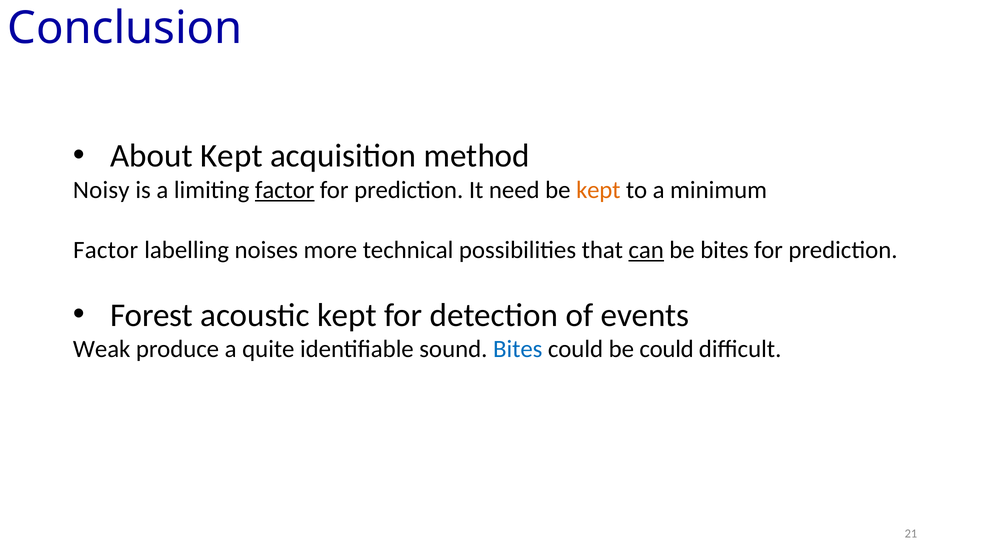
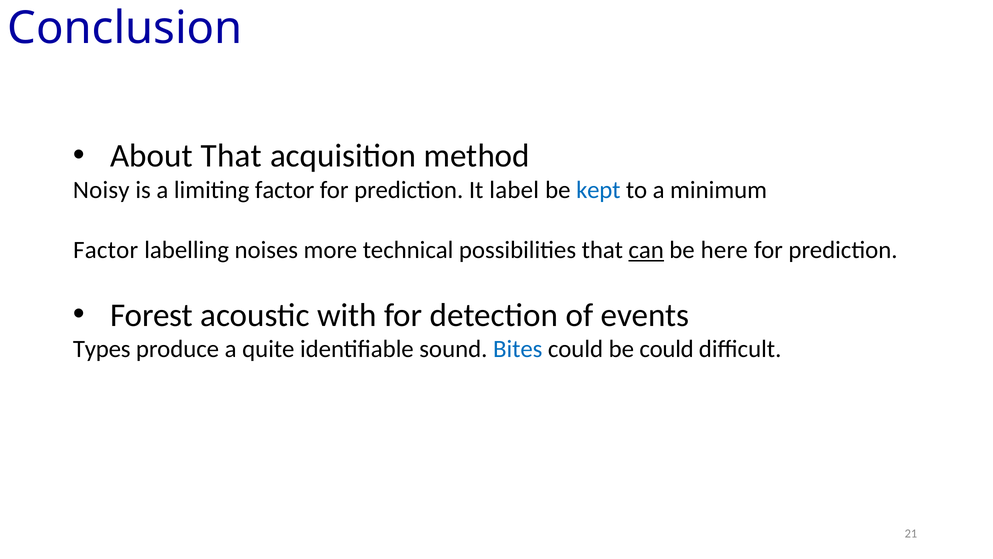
About Kept: Kept -> That (231, 156)
factor underline: present -> none (285, 190)
need: need -> label (514, 190)
kept colour: orange -> blue (598, 190)
be bites: bites -> here (724, 250)
acoustic kept: kept -> with (347, 315)
Weak: Weak -> Types (102, 349)
